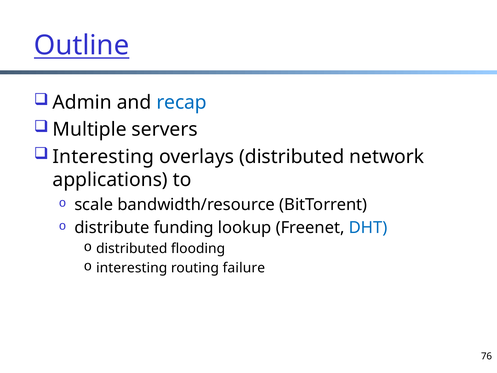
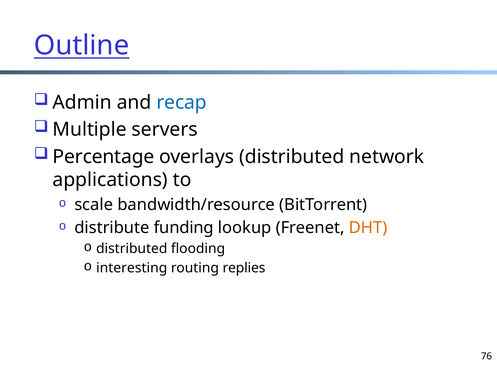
Interesting: Interesting -> Percentage (104, 157)
DHT colour: blue -> orange (368, 228)
failure: failure -> replies (244, 268)
